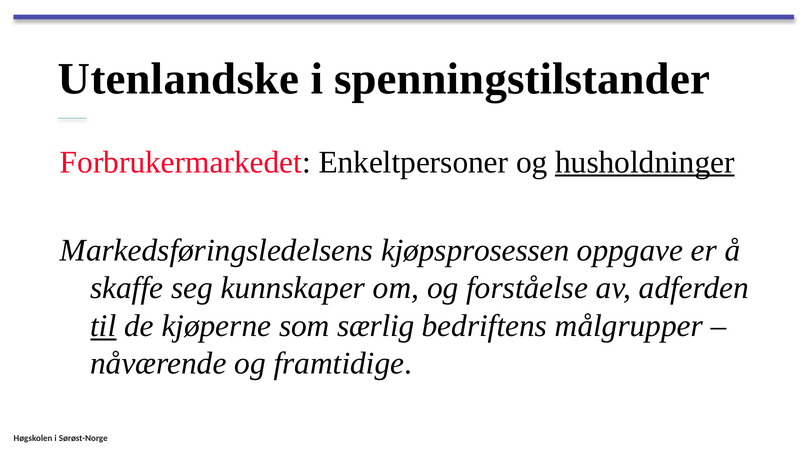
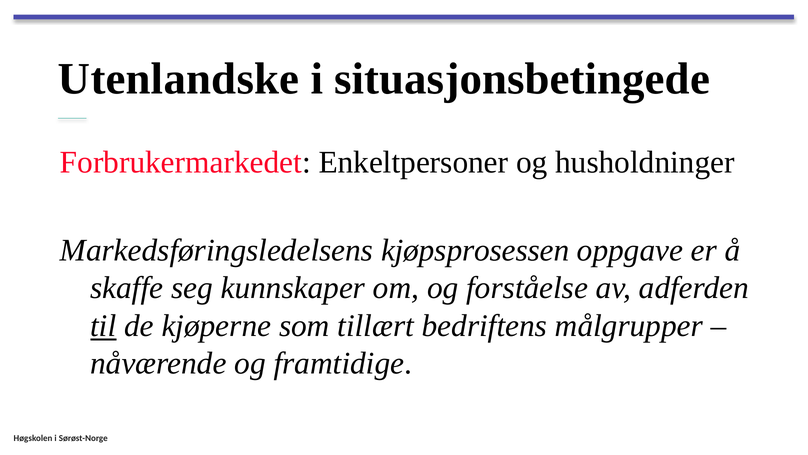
spenningstilstander: spenningstilstander -> situasjonsbetingede (522, 79)
husholdninger underline: present -> none (645, 162)
særlig: særlig -> tillært (376, 325)
